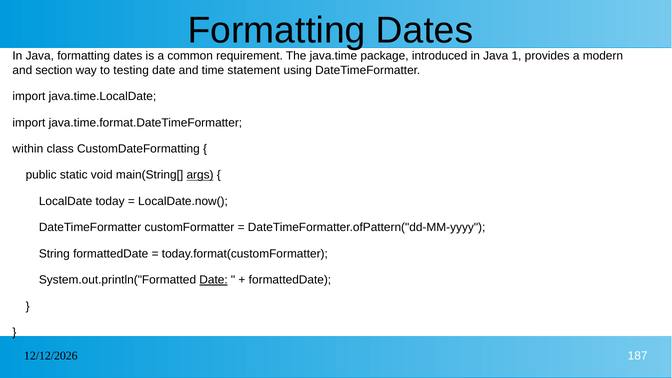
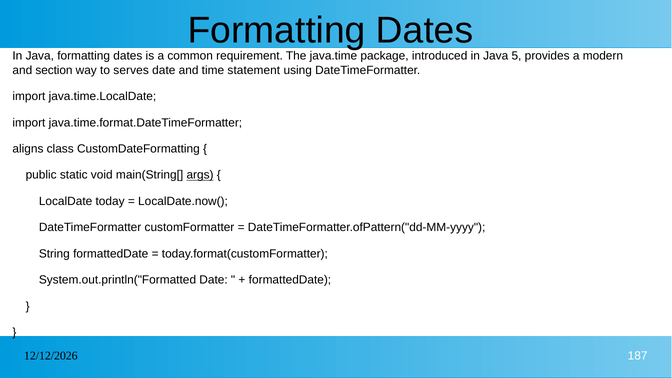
1: 1 -> 5 (516, 56)
testing: testing -> serves (131, 70)
within: within -> aligns (28, 149)
Date underline: present -> none (214, 280)
